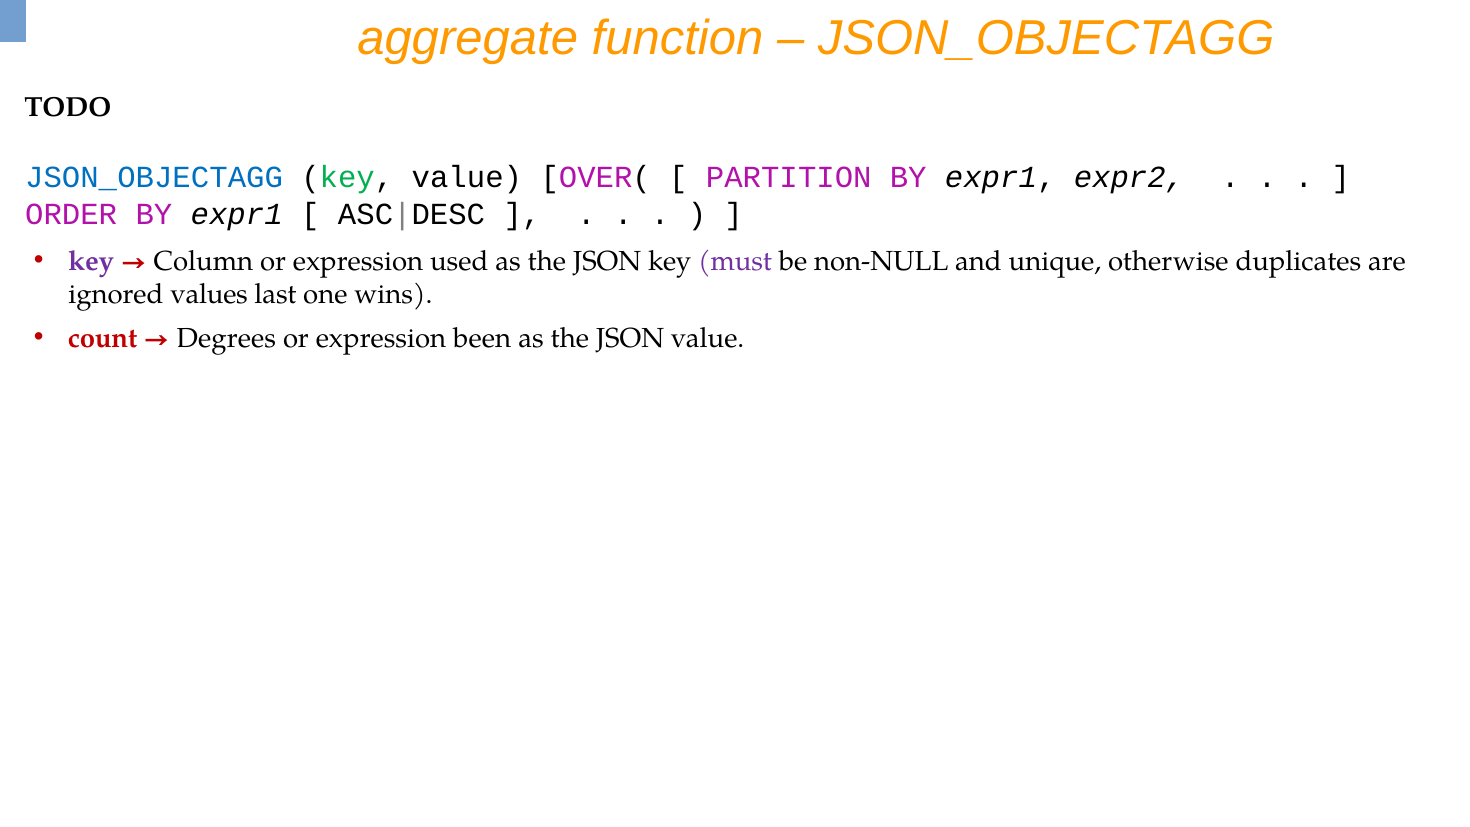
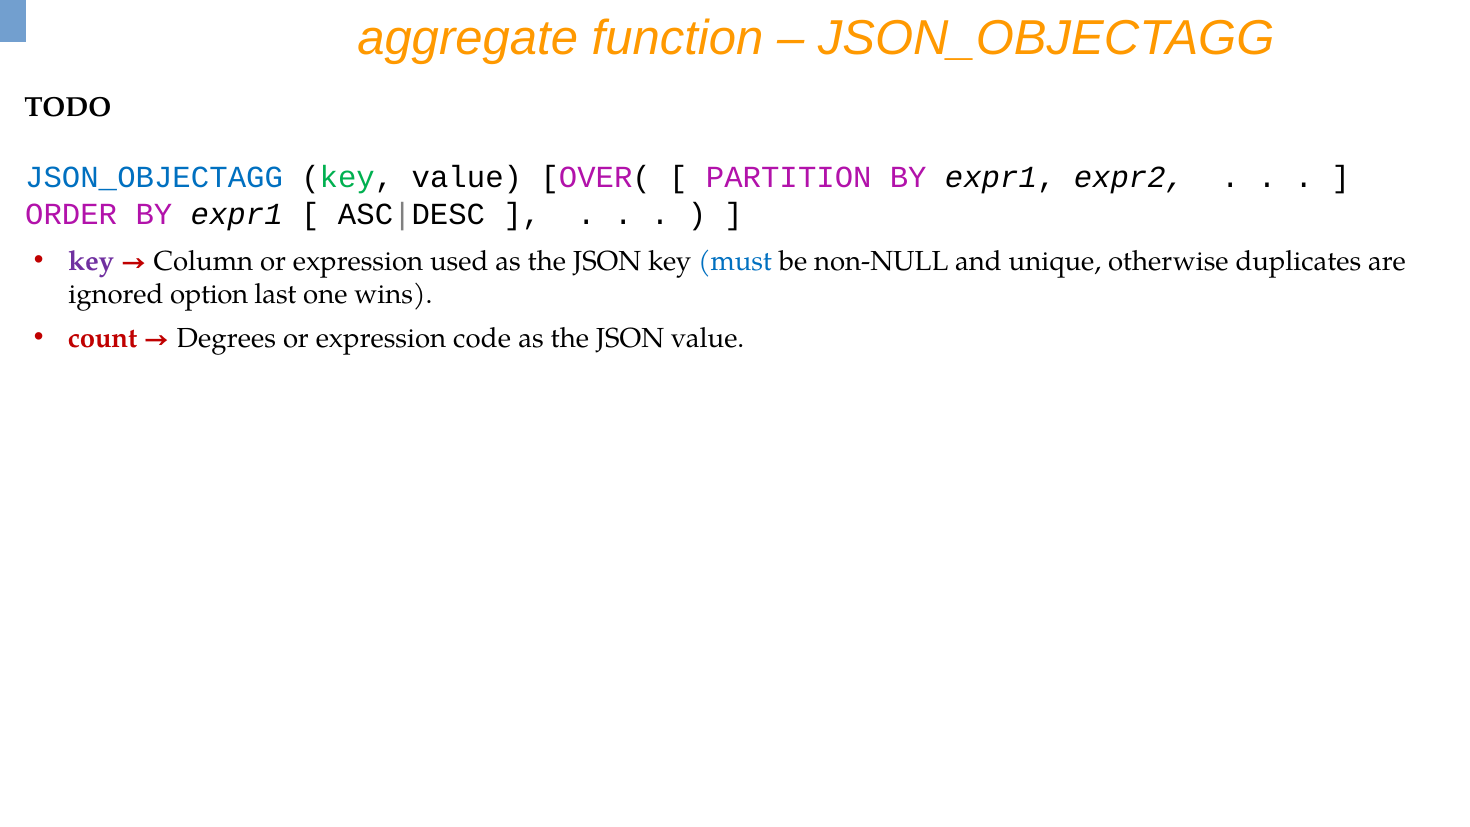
must colour: purple -> blue (735, 261)
values: values -> option (209, 294)
been: been -> code (482, 338)
